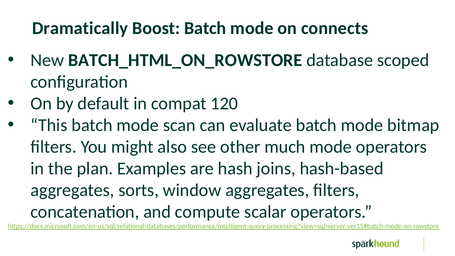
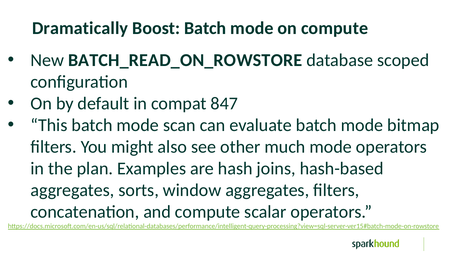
on connects: connects -> compute (335, 28)
BATCH_HTML_ON_ROWSTORE: BATCH_HTML_ON_ROWSTORE -> BATCH_READ_ON_ROWSTORE (185, 60)
120: 120 -> 847 (224, 104)
